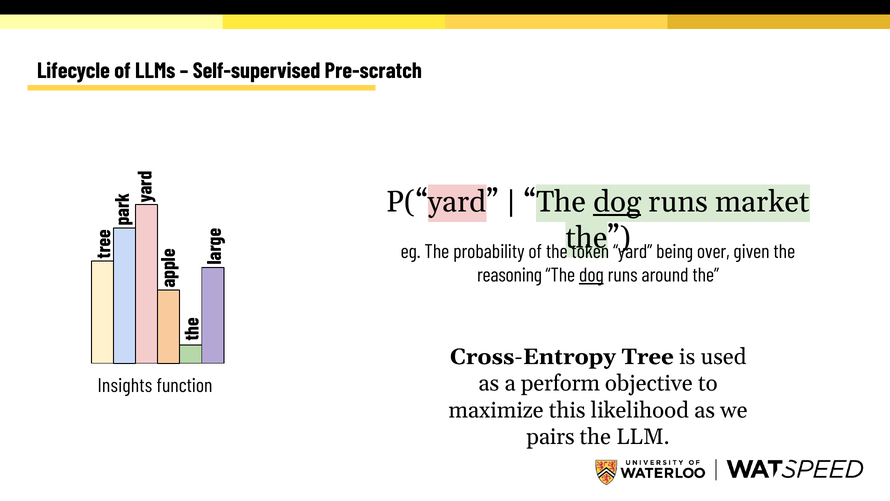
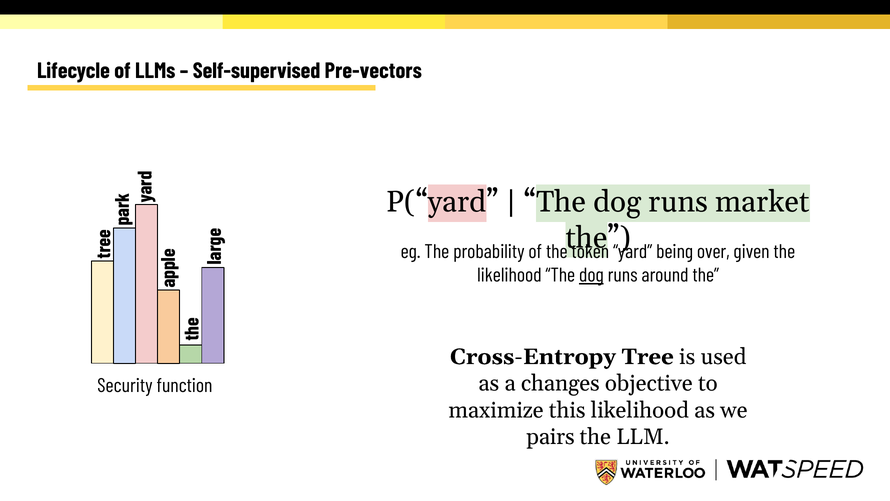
Pre-scratch: Pre-scratch -> Pre-vectors (373, 71)
dog underline: present -> none (617, 202)
reasoning: reasoning -> likelihood (509, 275)
perform: perform -> changes (560, 383)
Insights: Insights -> Security (125, 385)
